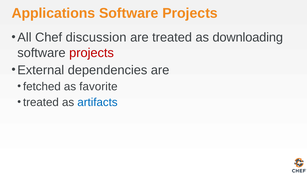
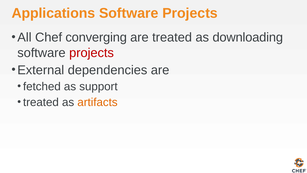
discussion: discussion -> converging (96, 37)
favorite: favorite -> support (98, 86)
artifacts colour: blue -> orange (97, 102)
